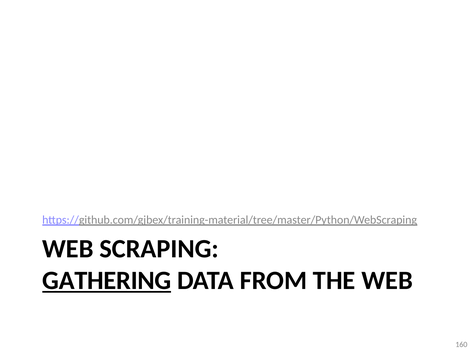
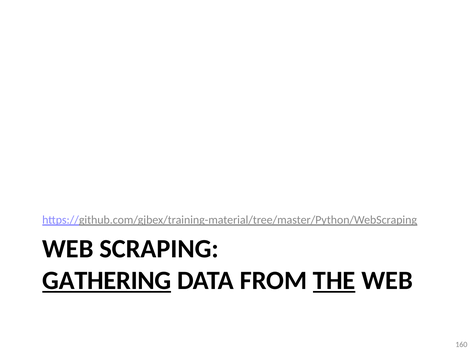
THE underline: none -> present (334, 280)
